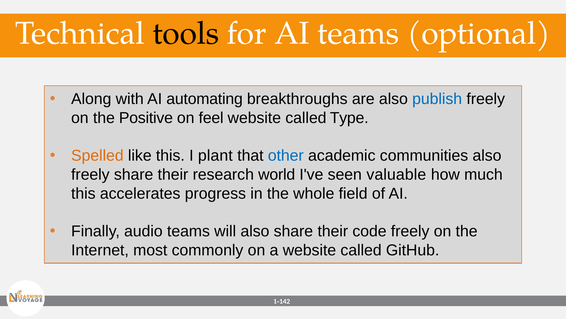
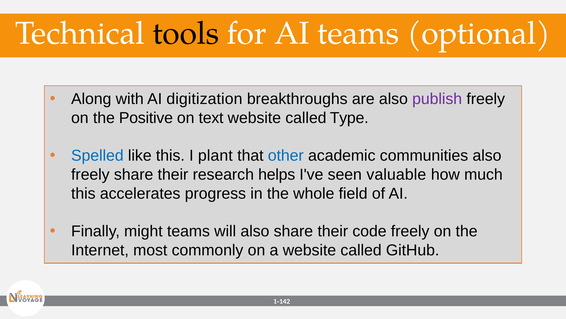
automating: automating -> digitization (204, 99)
publish colour: blue -> purple (437, 99)
feel: feel -> text (211, 118)
Spelled colour: orange -> blue (97, 155)
world: world -> helps (277, 174)
audio: audio -> might (143, 231)
